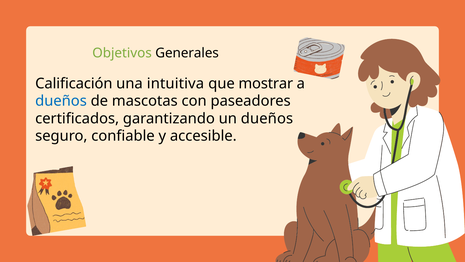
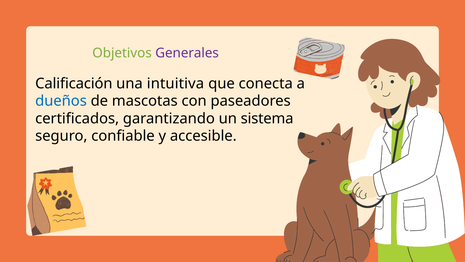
Generales colour: black -> purple (187, 53)
mostrar: mostrar -> conecta (266, 84)
un dueños: dueños -> sistema (267, 118)
